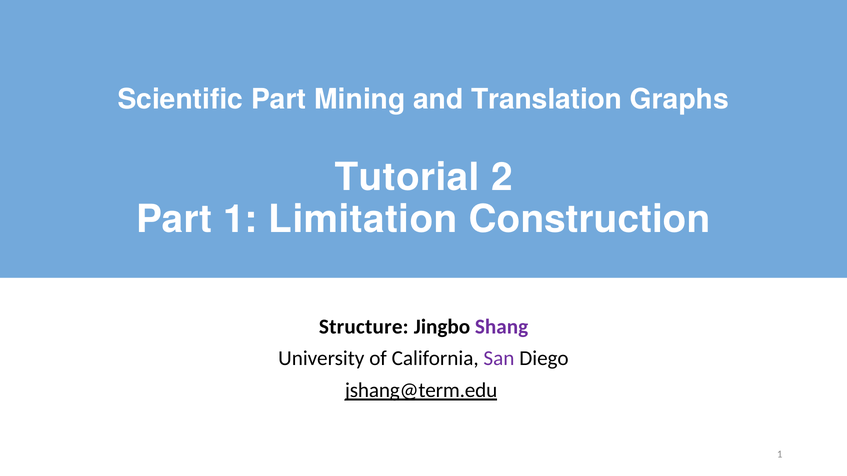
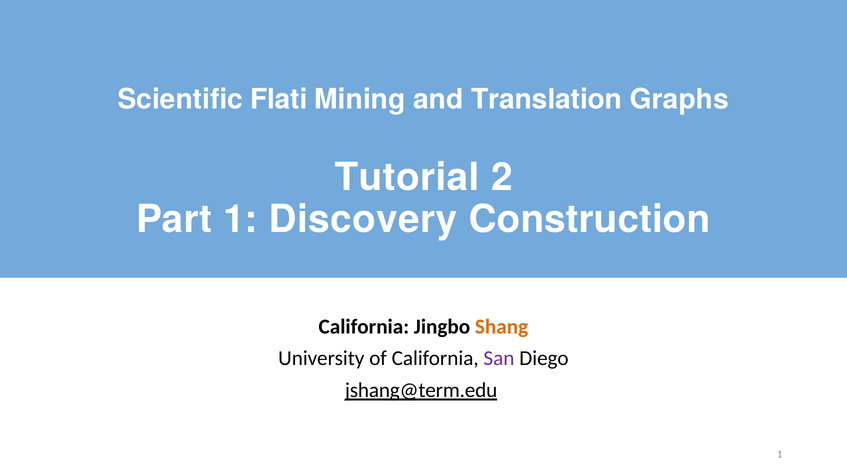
Scientific Part: Part -> Flati (279, 99)
Limitation: Limitation -> Discovery (363, 219)
Structure: Structure -> California (364, 327)
Shang colour: purple -> orange (502, 327)
